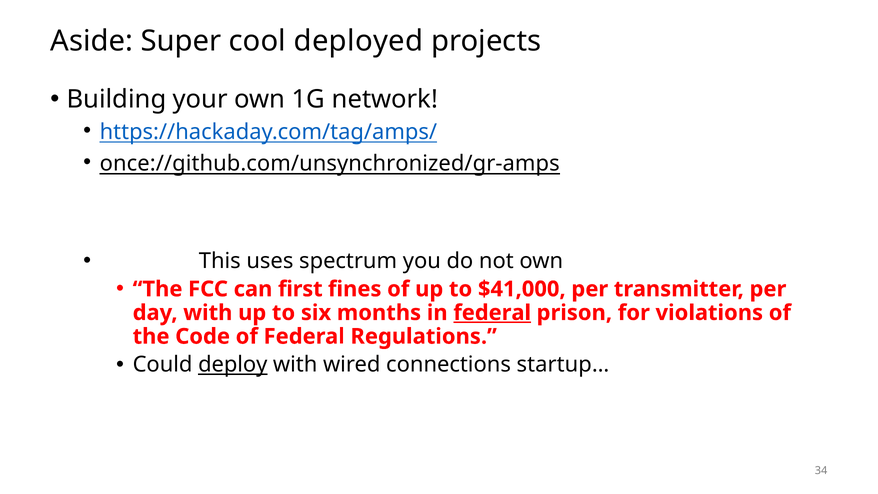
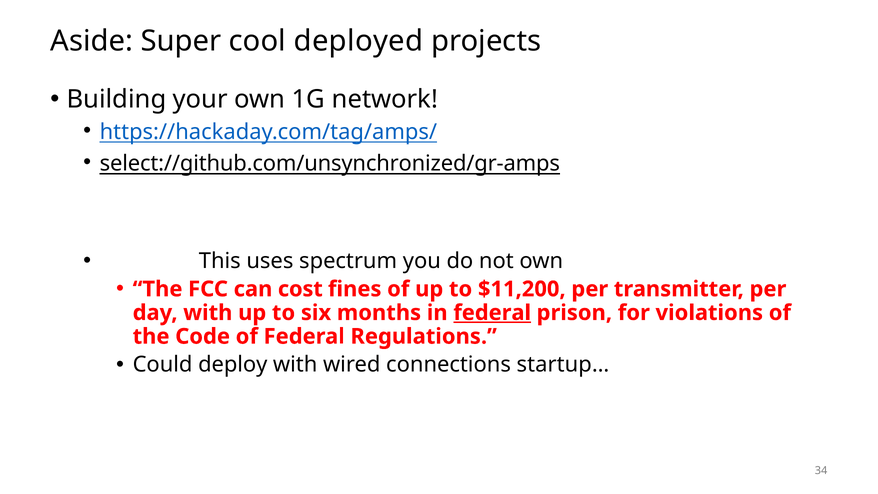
once://github.com/unsynchronized/gr-amps: once://github.com/unsynchronized/gr-amps -> select://github.com/unsynchronized/gr-amps (330, 164)
first: first -> cost (300, 289)
$41,000: $41,000 -> $11,200 (522, 289)
deploy underline: present -> none (233, 365)
